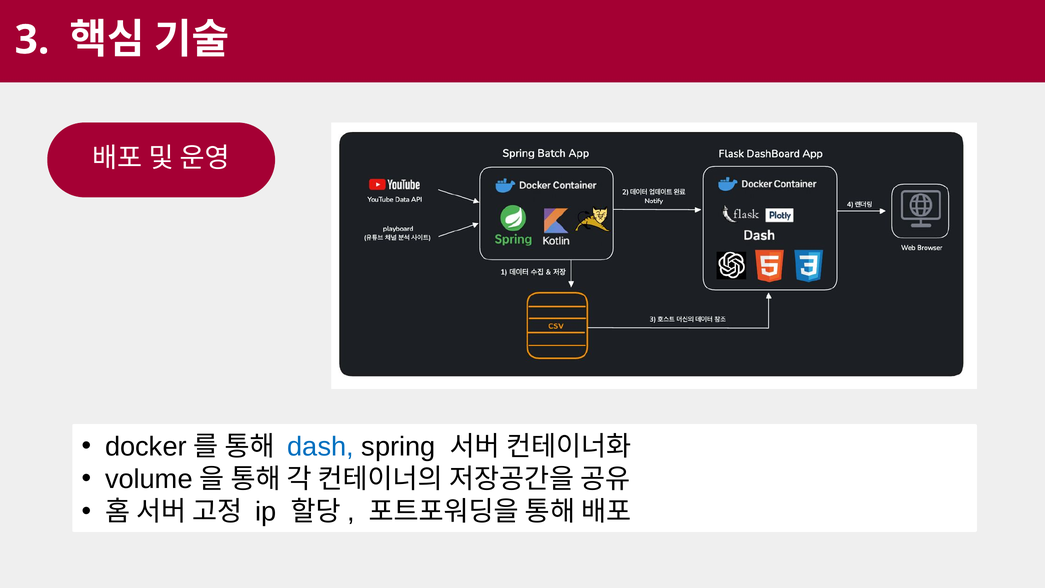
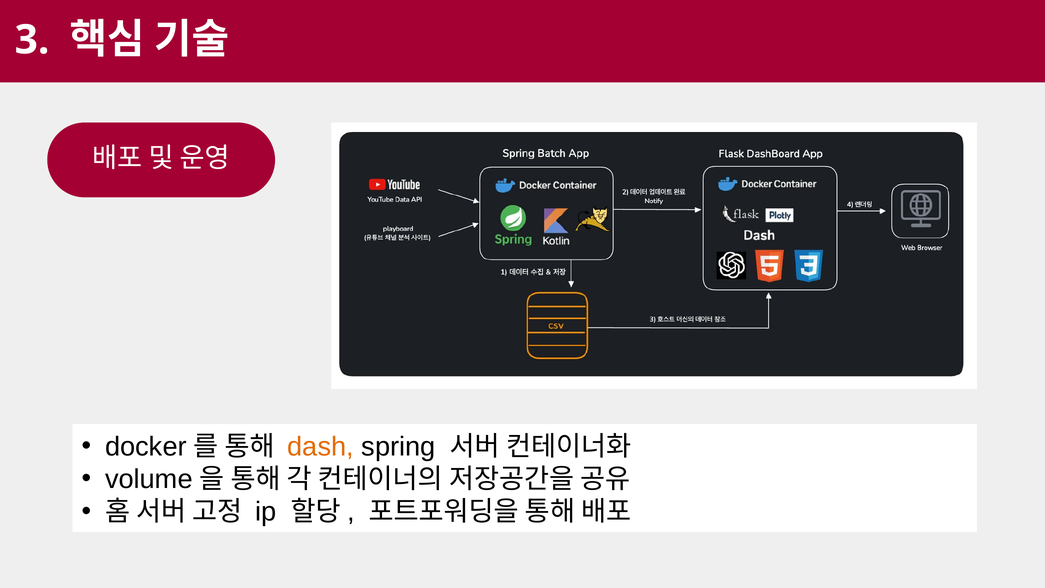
dash colour: blue -> orange (321, 446)
